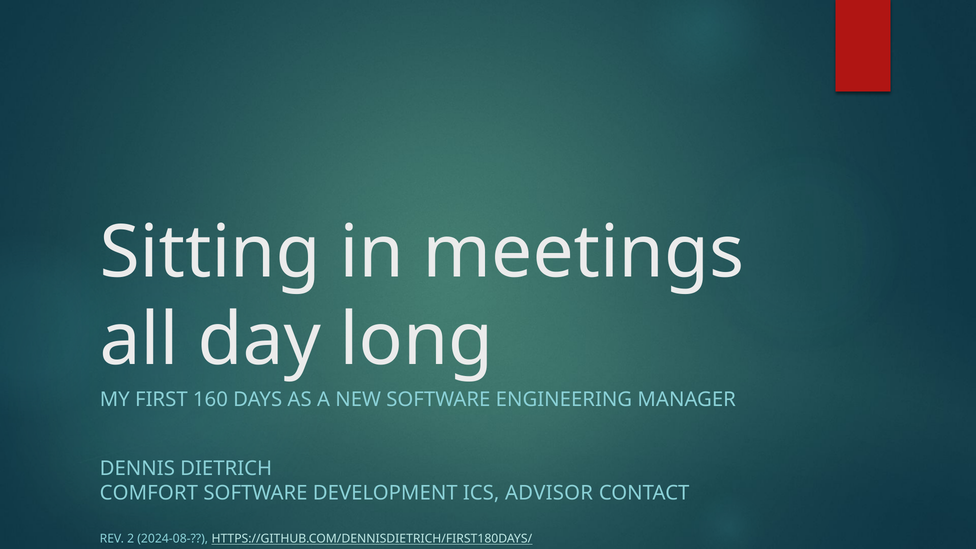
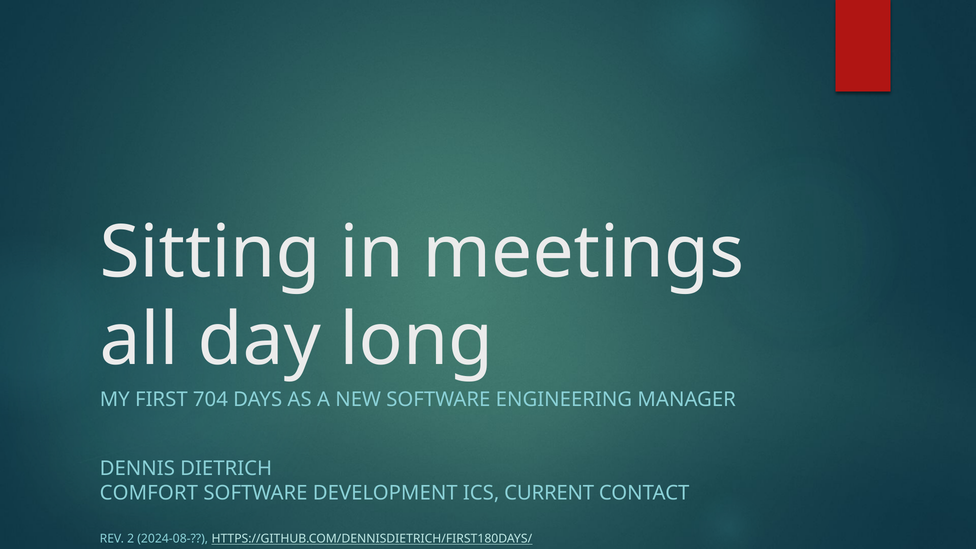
160: 160 -> 704 (210, 400)
ADVISOR: ADVISOR -> CURRENT (549, 493)
